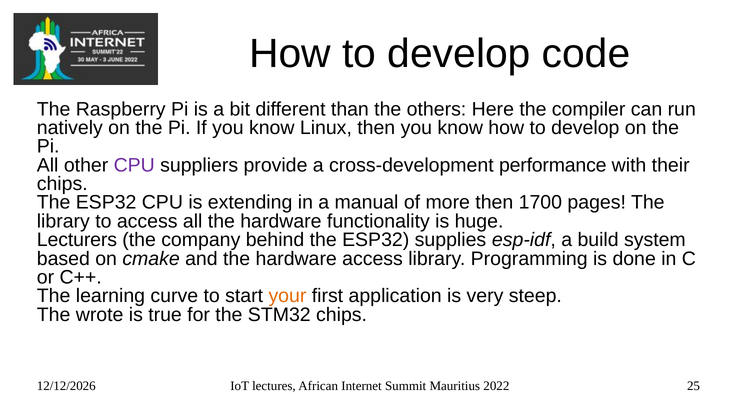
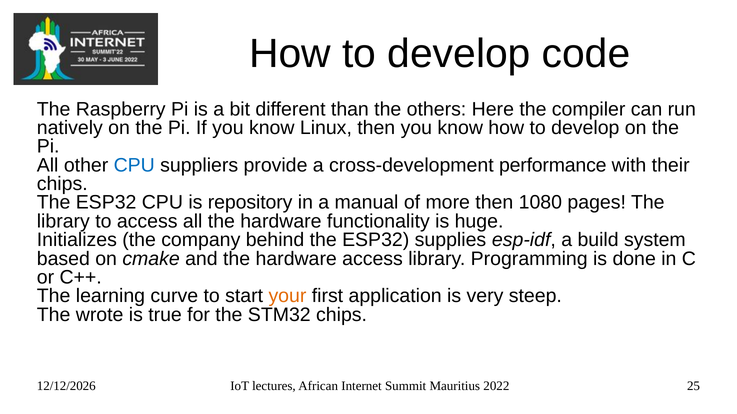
CPU colour: purple -> blue (134, 165)
extending: extending -> repository (250, 203)
1700: 1700 -> 1080 (540, 203)
Lecturers: Lecturers -> Initializes (77, 240)
